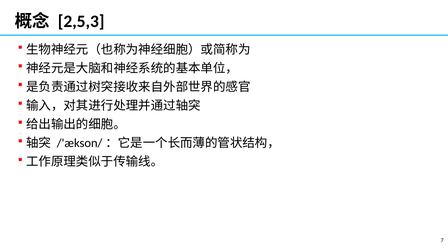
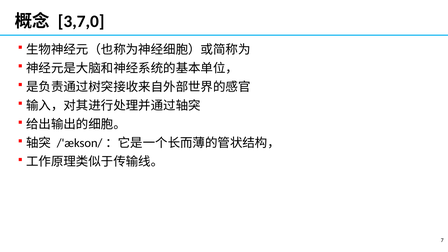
2,5,3: 2,5,3 -> 3,7,0 (81, 21)
